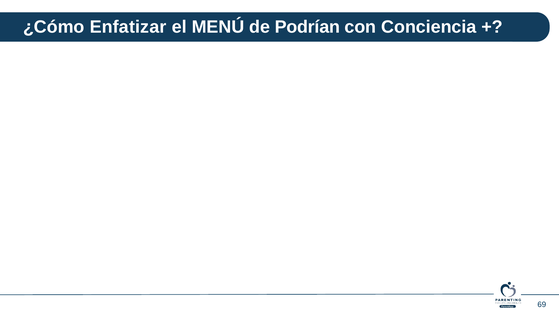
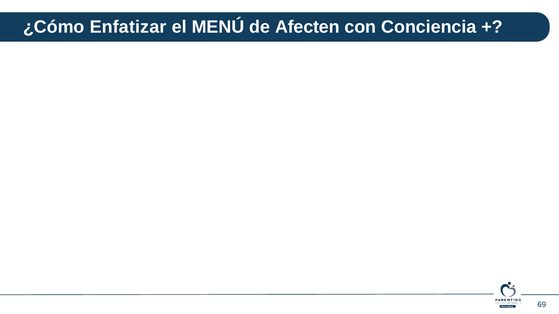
Podrían: Podrían -> Afecten (307, 27)
